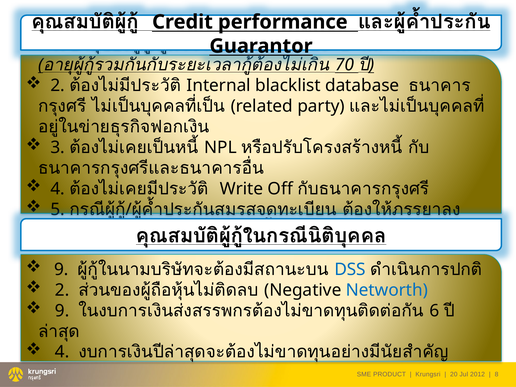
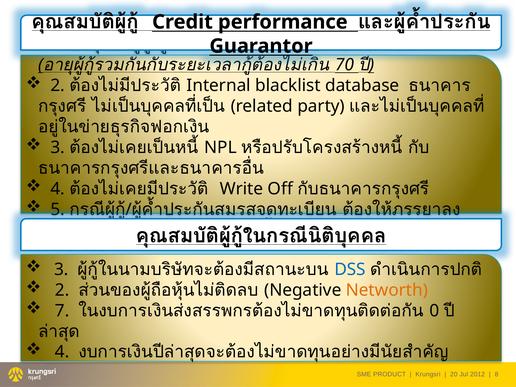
9: 9 -> 3 (61, 269)
Networth colour: blue -> orange (387, 290)
9: 9 -> 7 (62, 311)
6: 6 -> 0 (434, 311)
